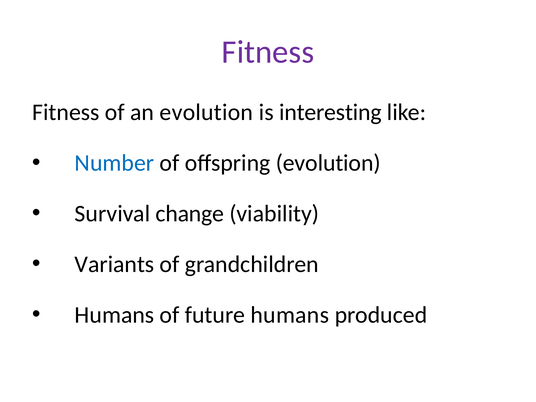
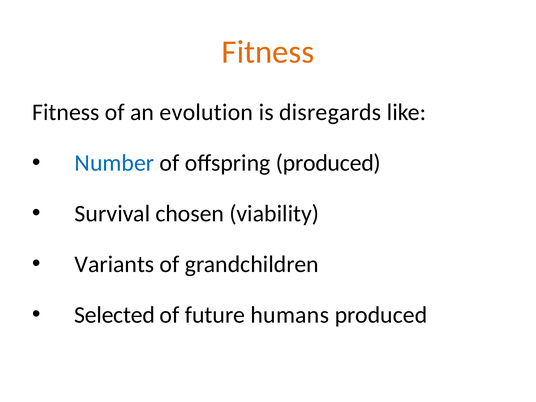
Fitness colour: purple -> orange (268, 52)
interesting: interesting -> disregards (330, 112)
offspring evolution: evolution -> produced (328, 163)
change: change -> chosen (190, 214)
Humans: Humans -> Selected (115, 315)
